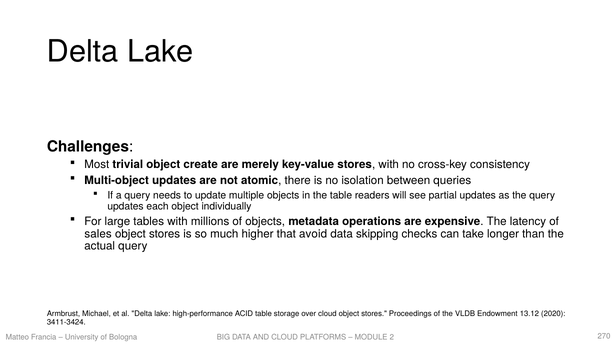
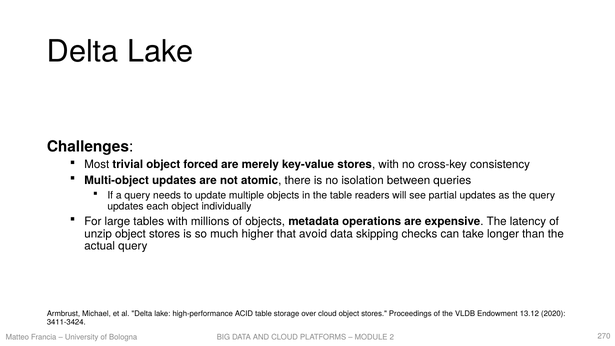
create: create -> forced (201, 165)
sales: sales -> unzip (98, 234)
